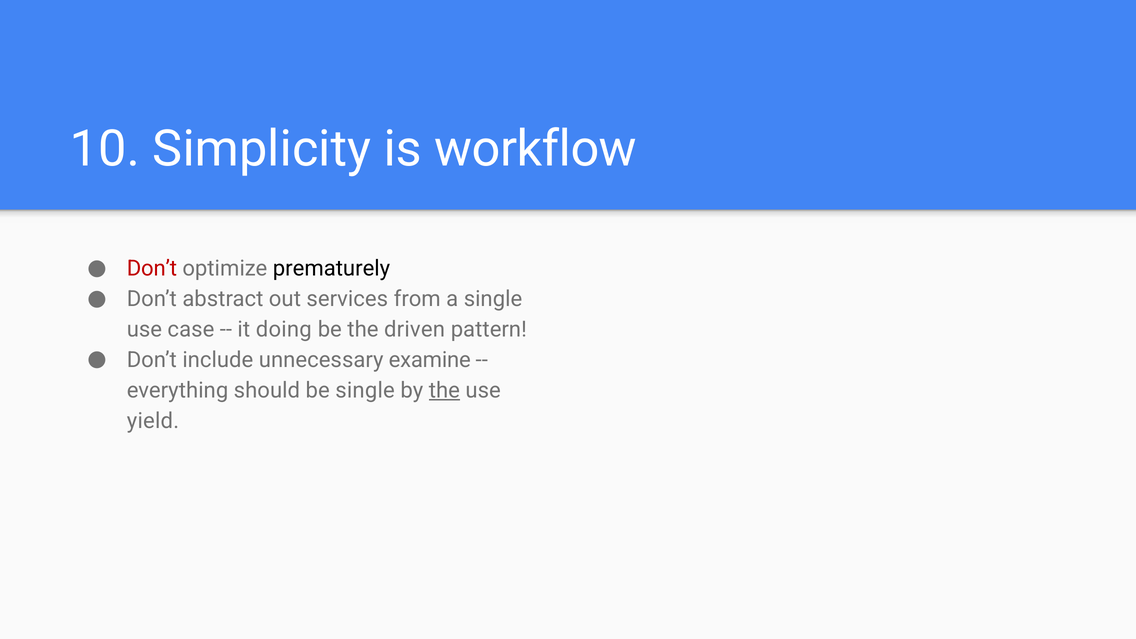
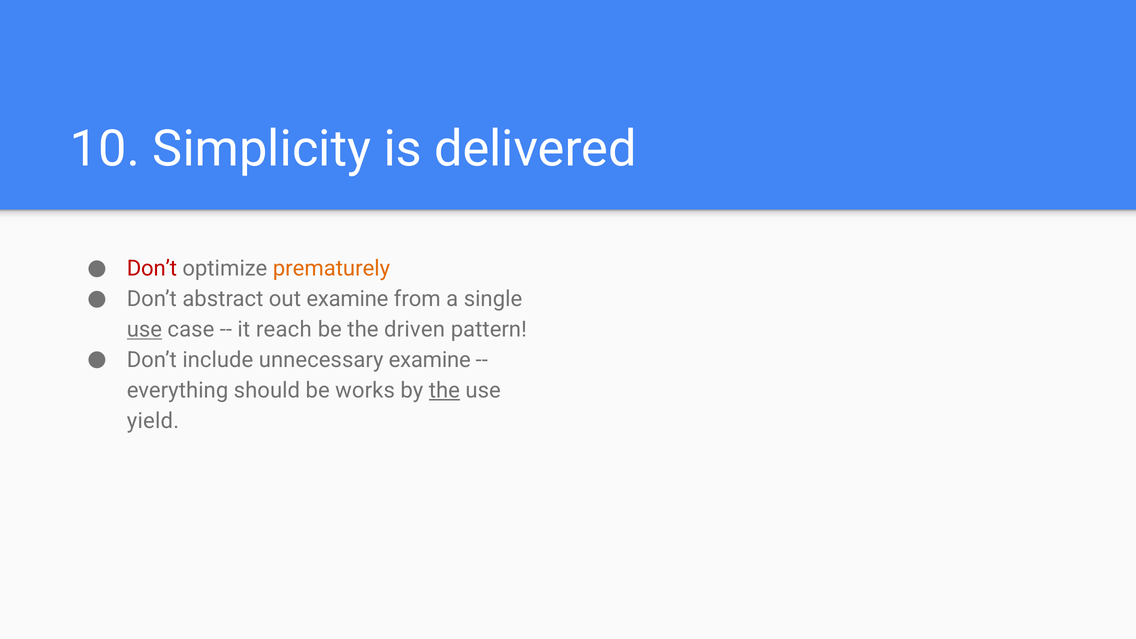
workflow: workflow -> delivered (535, 149)
prematurely colour: black -> orange (331, 269)
out services: services -> examine (347, 299)
use underline: none -> present (144, 329)
doing: doing -> reach (284, 329)
be single: single -> works (365, 390)
